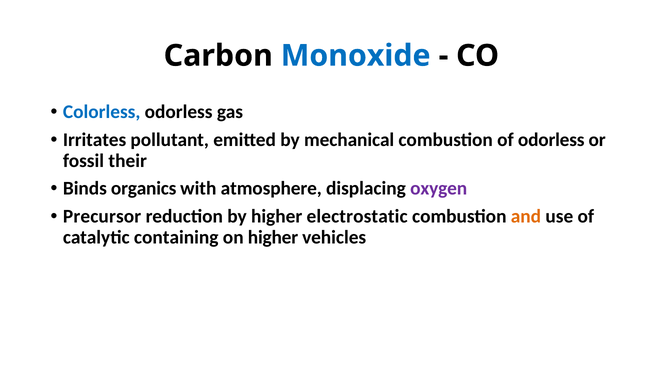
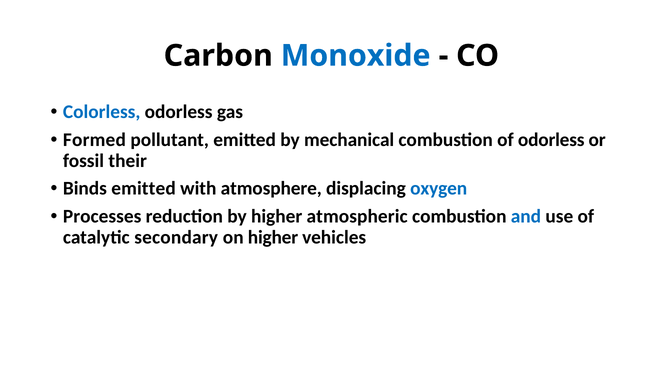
Irritates: Irritates -> Formed (94, 140)
Binds organics: organics -> emitted (144, 189)
oxygen colour: purple -> blue (439, 189)
Precursor: Precursor -> Processes (102, 216)
electrostatic: electrostatic -> atmospheric (357, 216)
and colour: orange -> blue (526, 216)
containing: containing -> secondary (176, 237)
